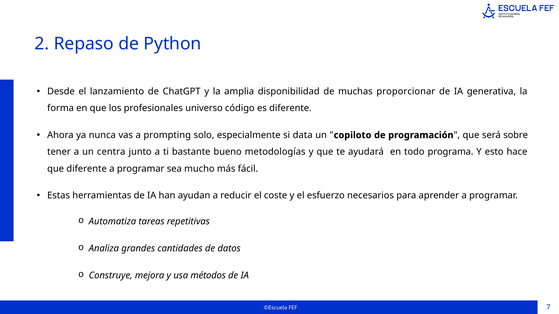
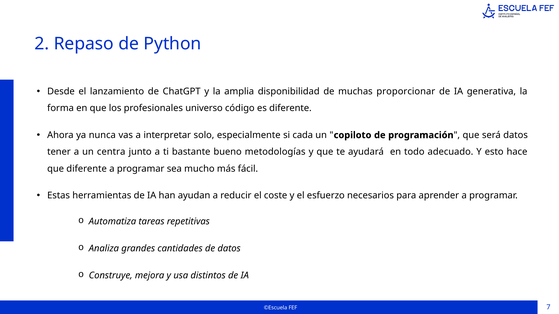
prompting: prompting -> interpretar (167, 135)
data: data -> cada (303, 135)
será sobre: sobre -> datos (516, 135)
programa: programa -> adecuado (450, 152)
métodos: métodos -> distintos (208, 276)
